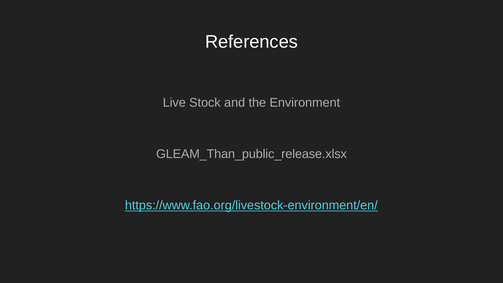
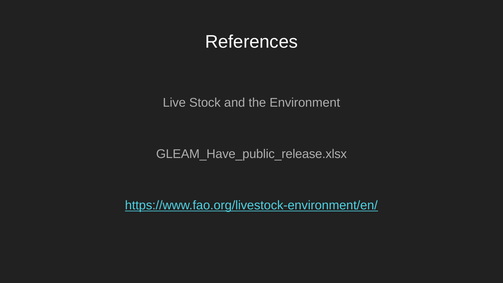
GLEAM_Than_public_release.xlsx: GLEAM_Than_public_release.xlsx -> GLEAM_Have_public_release.xlsx (251, 154)
